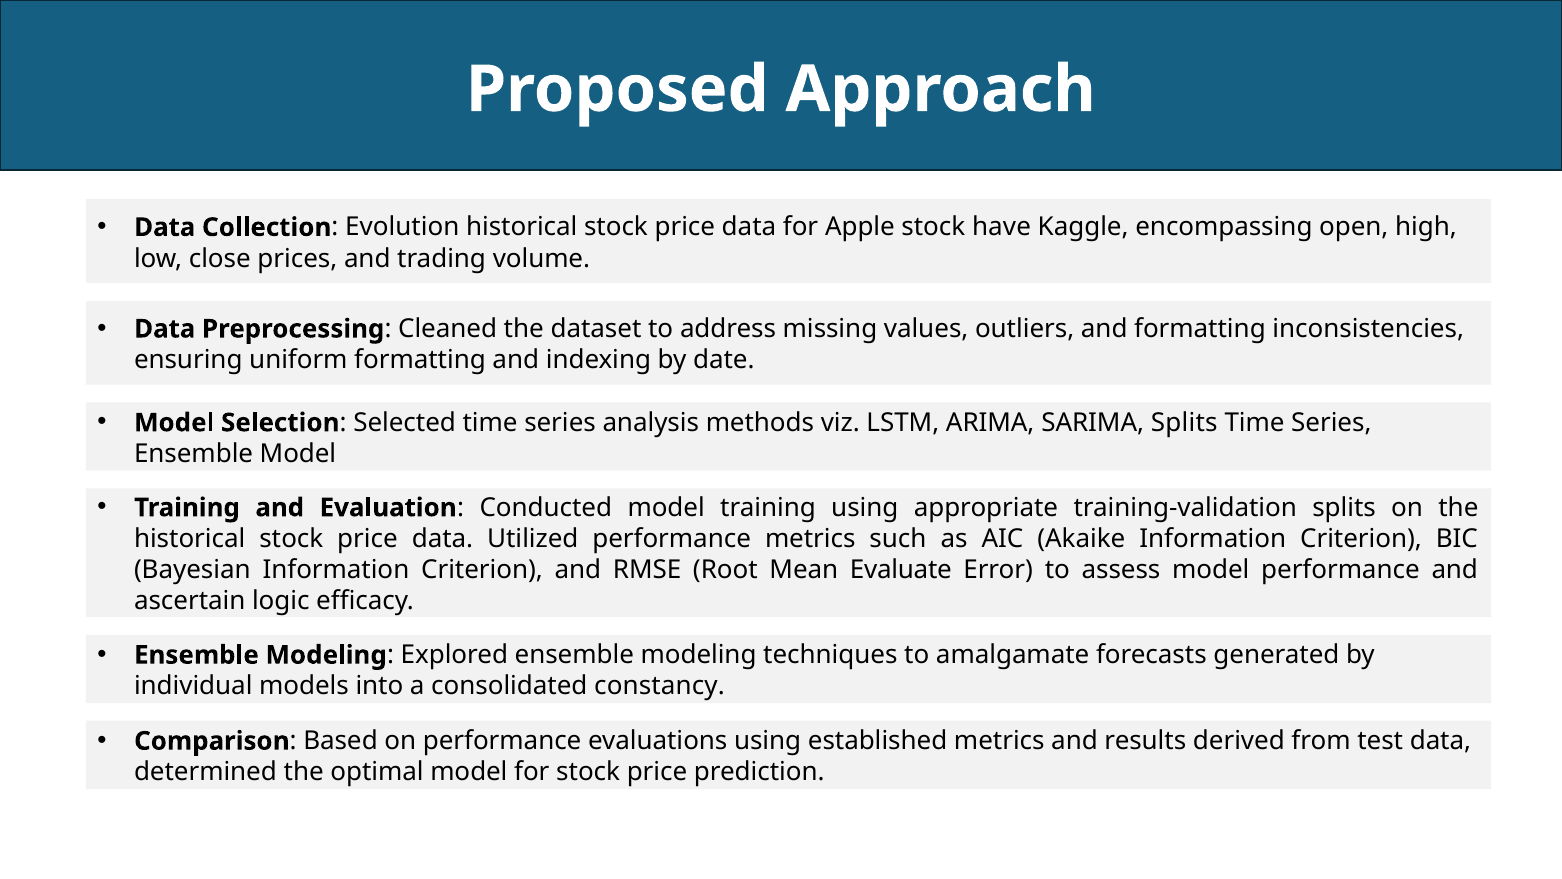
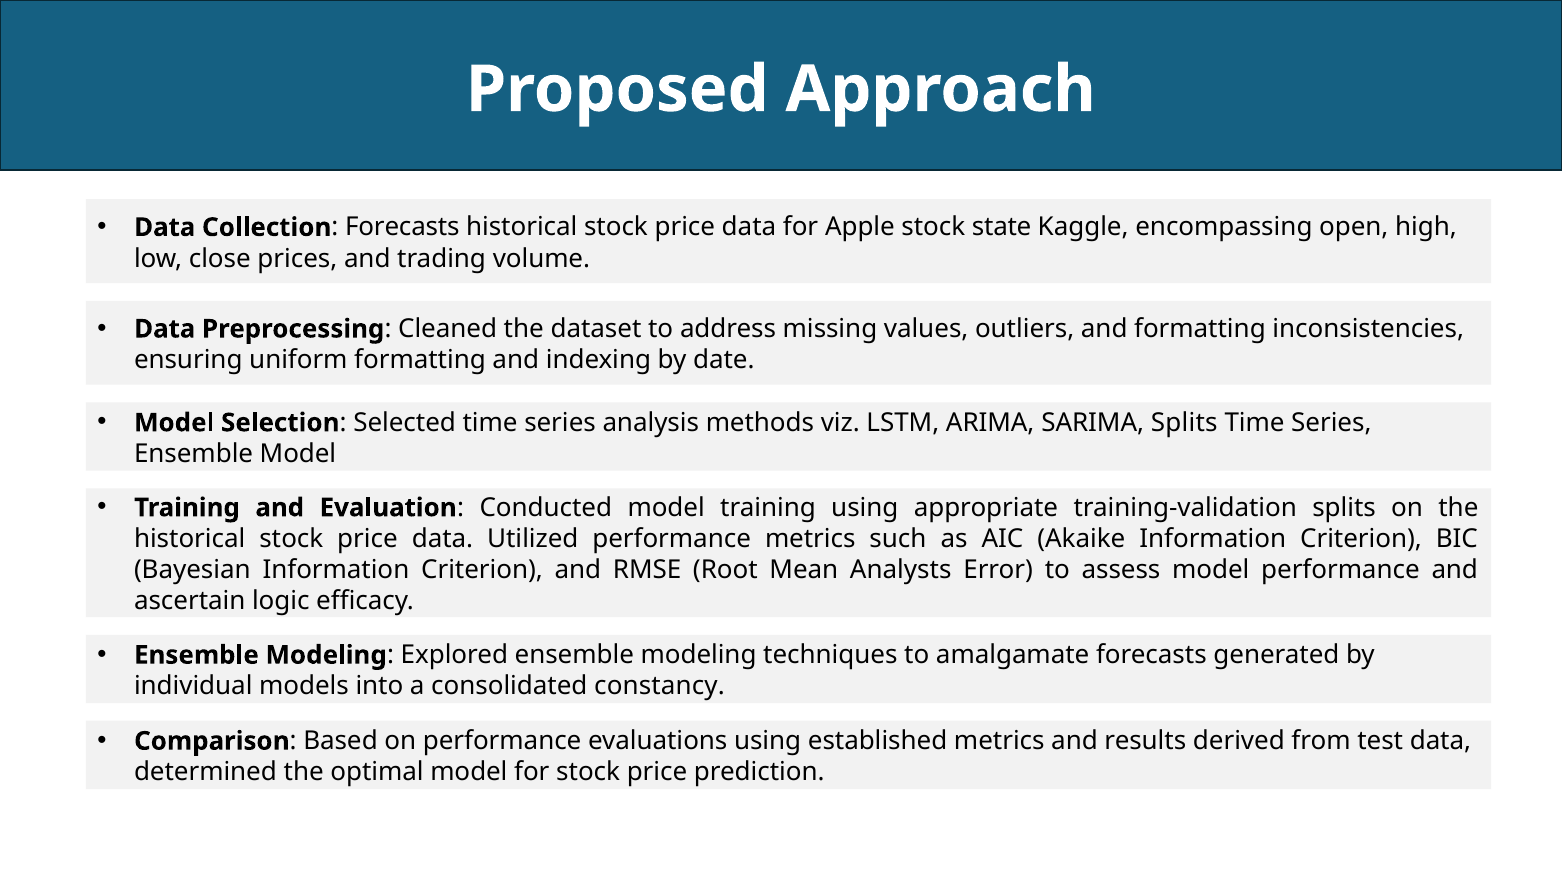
Collection Evolution: Evolution -> Forecasts (402, 227)
have: have -> state (1002, 227)
Evaluate: Evaluate -> Analysts (901, 570)
